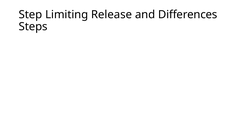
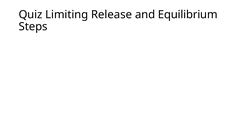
Step: Step -> Quiz (31, 15)
Differences: Differences -> Equilibrium (188, 15)
